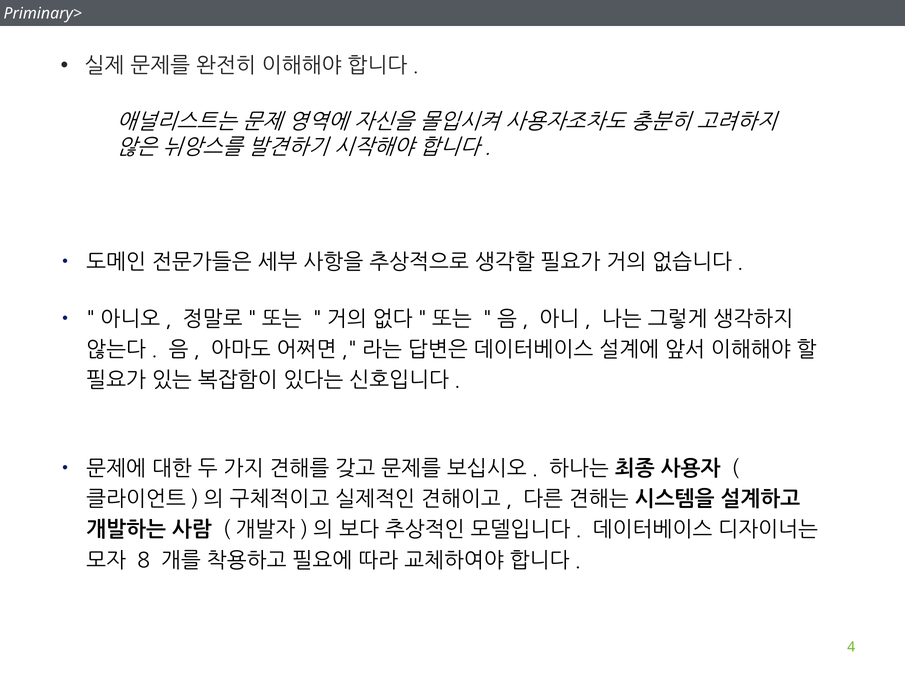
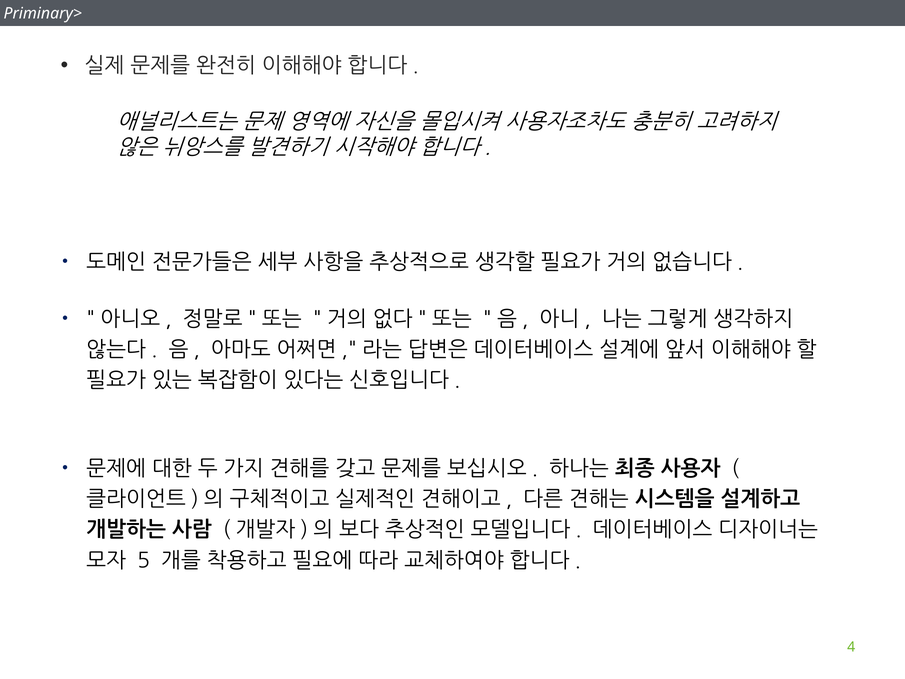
8: 8 -> 5 (144, 560)
